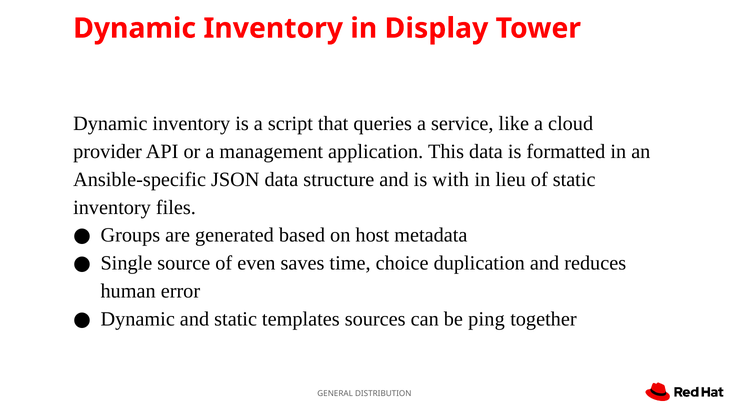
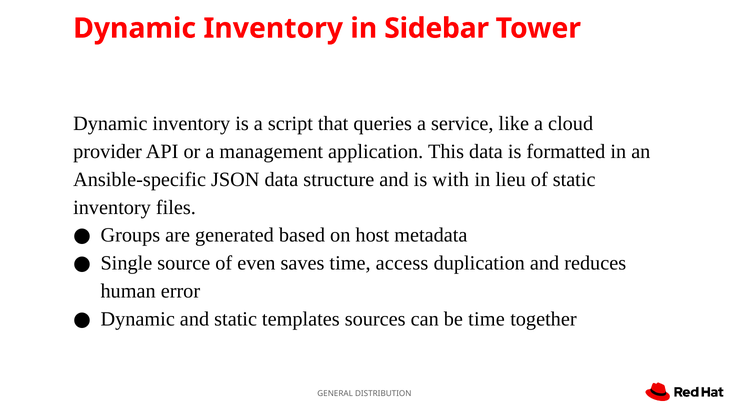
Display: Display -> Sidebar (437, 28)
choice: choice -> access (402, 263)
be ping: ping -> time (487, 319)
